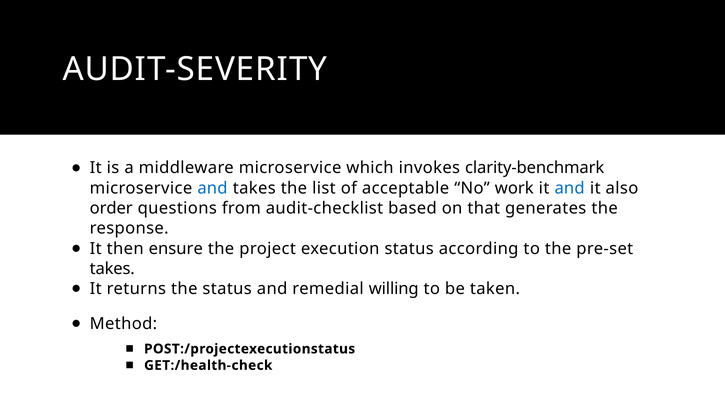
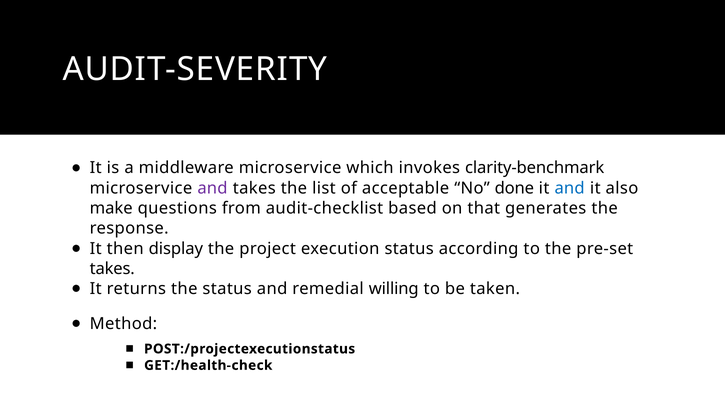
and colour: blue -> purple (212, 188)
work: work -> done (514, 188)
order: order -> make (111, 208)
ensure: ensure -> display (176, 248)
